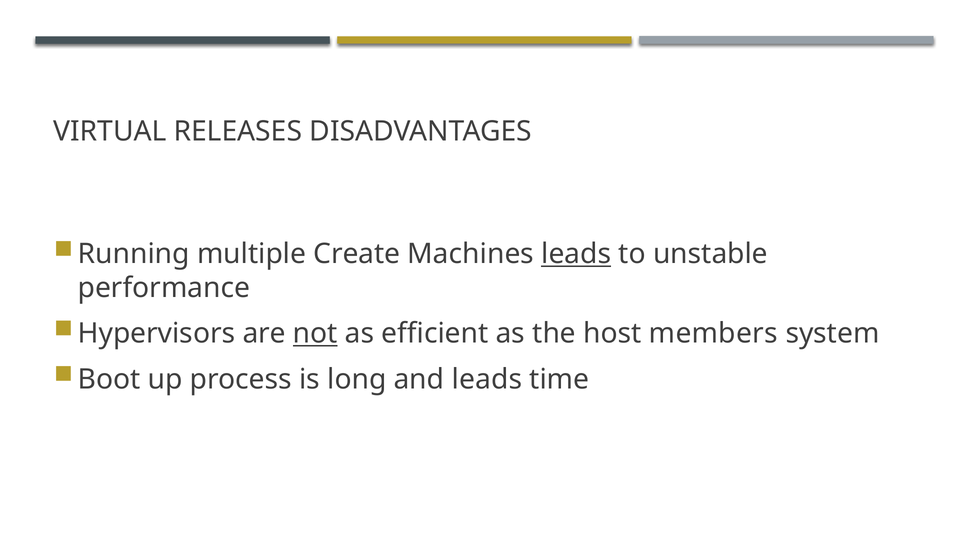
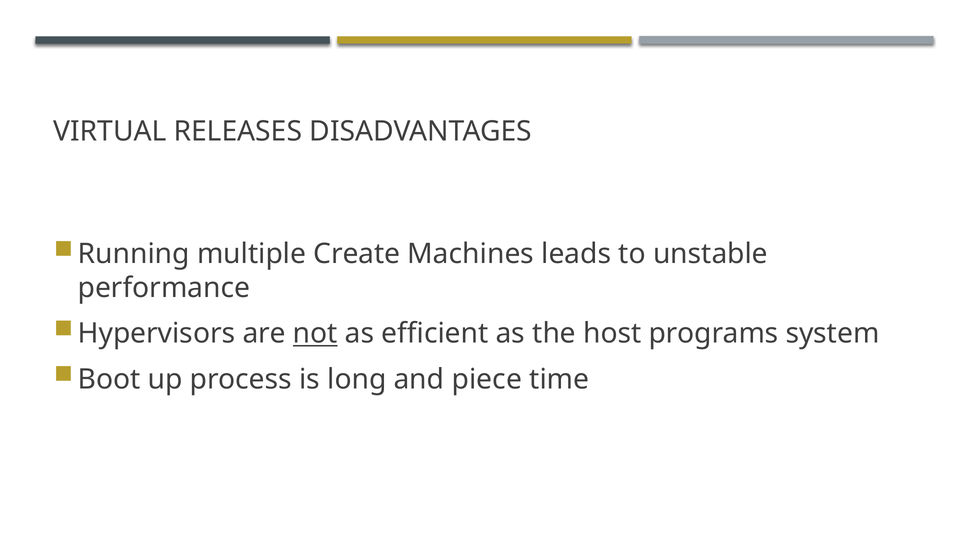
leads underline: present -> none (576, 254)
members: members -> programs (714, 334)
and leads: leads -> piece (487, 379)
